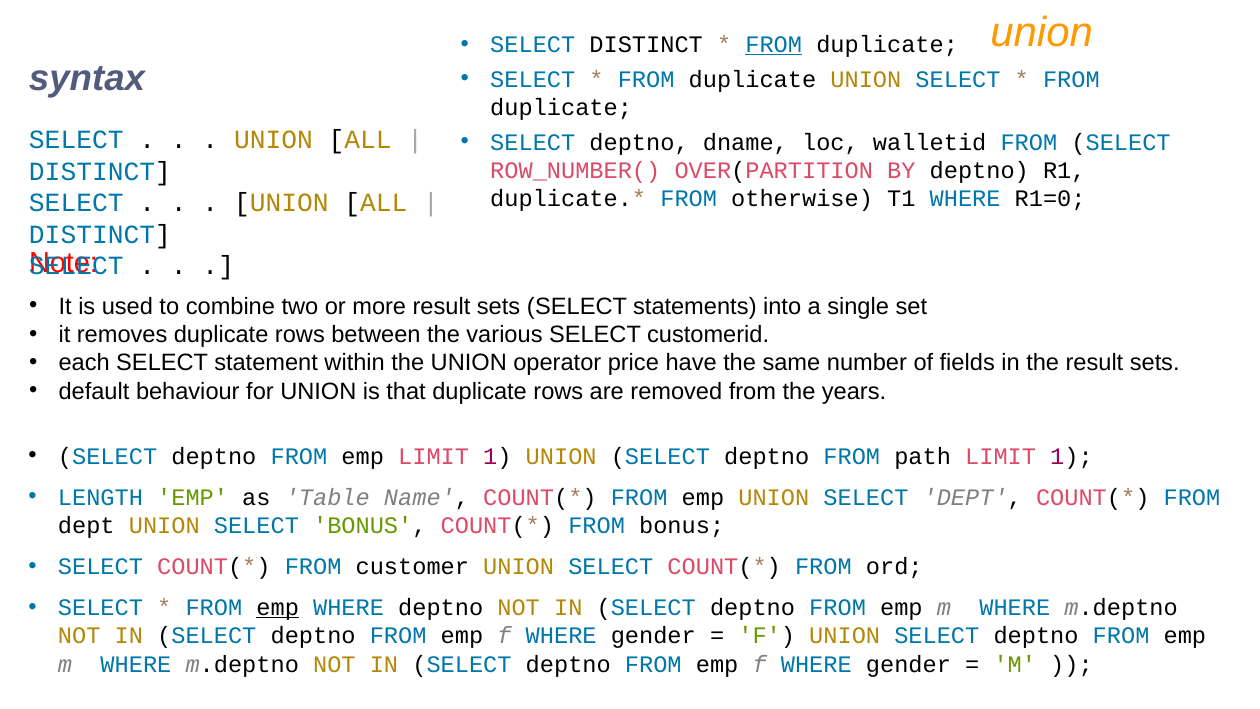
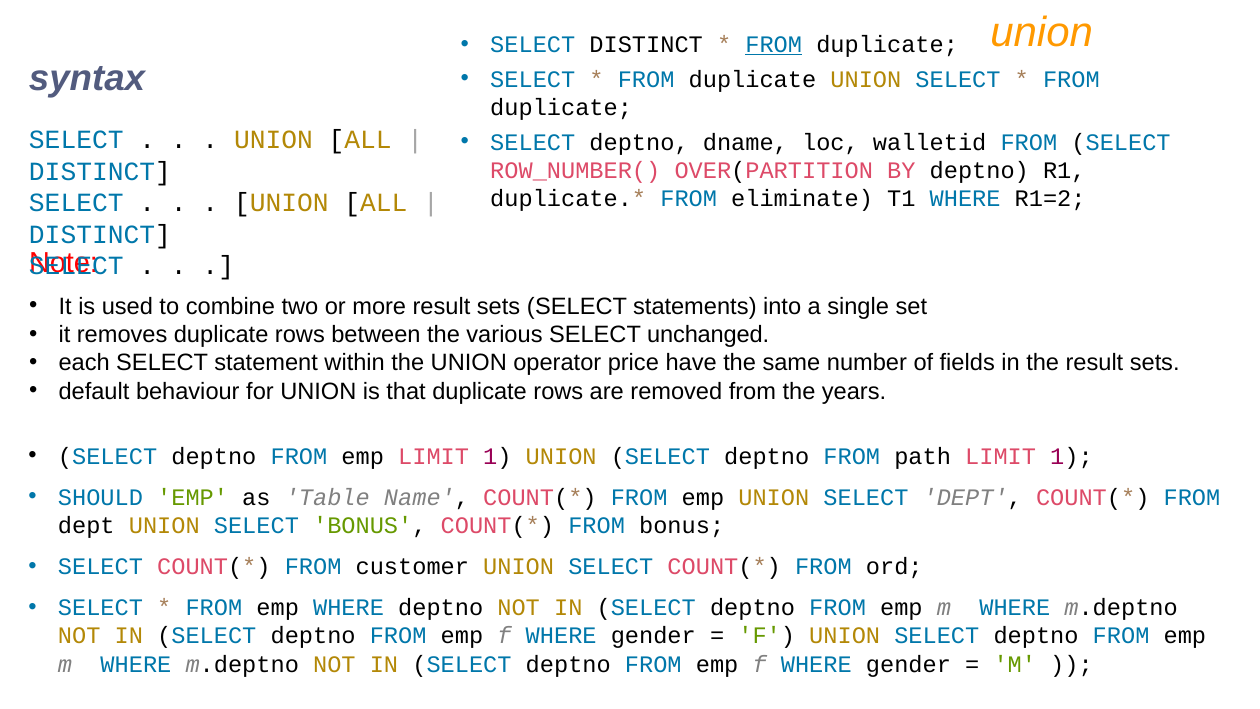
otherwise: otherwise -> eliminate (802, 199)
R1=0: R1=0 -> R1=2 (1050, 199)
customerid: customerid -> unchanged (708, 334)
LENGTH: LENGTH -> SHOULD (100, 497)
emp underline: present -> none (278, 607)
